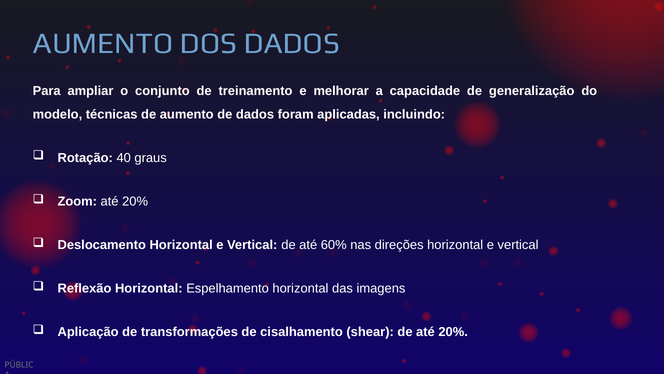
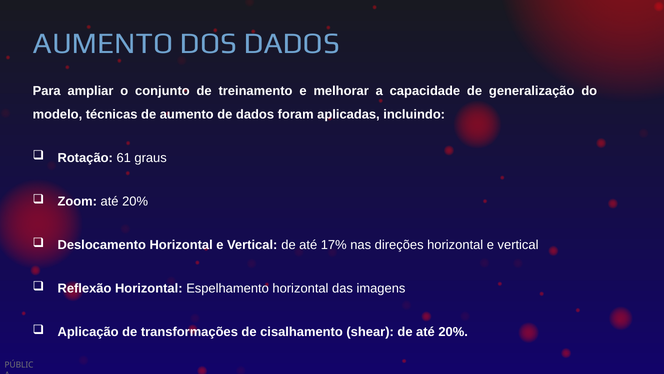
40: 40 -> 61 (124, 158)
60%: 60% -> 17% (334, 245)
